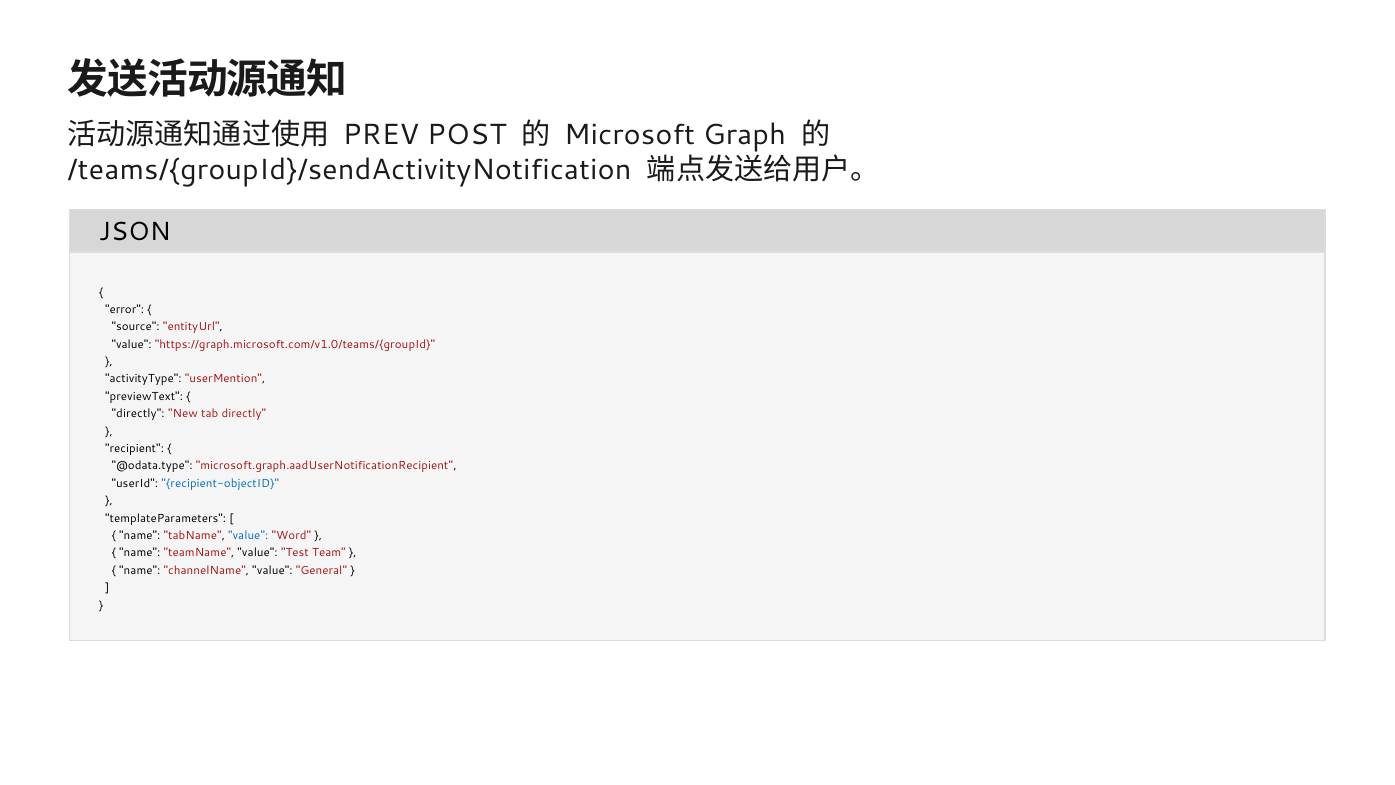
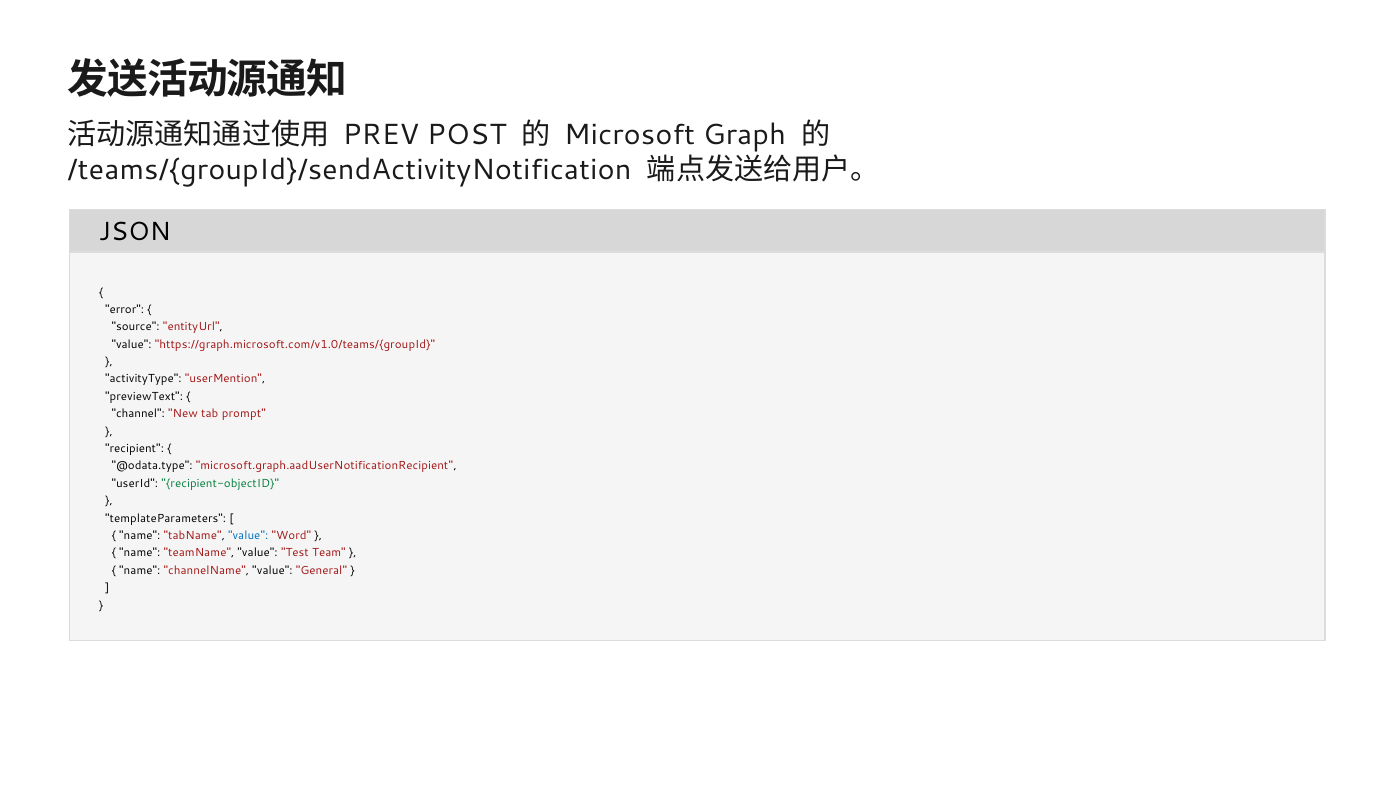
directly: directly -> channel (138, 414)
tab directly: directly -> prompt (244, 414)
recipient-objectID colour: blue -> green (220, 483)
